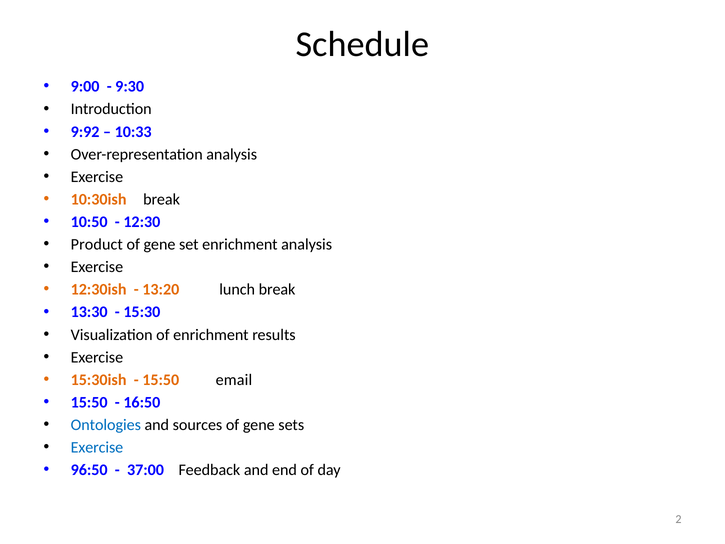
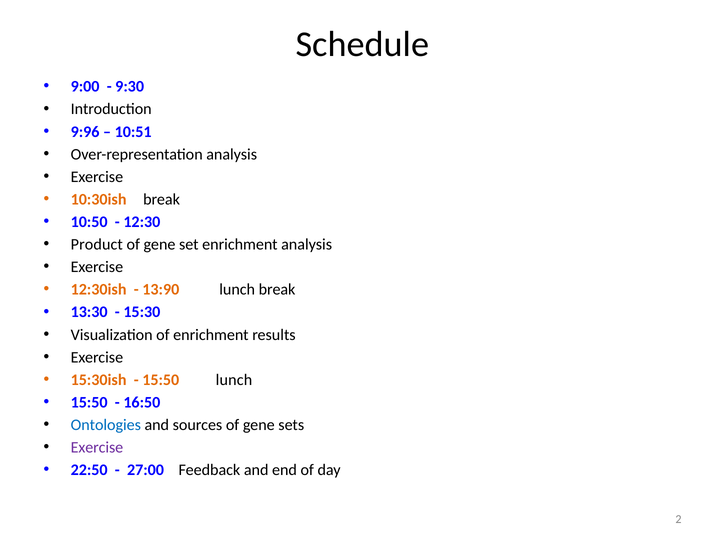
9:92: 9:92 -> 9:96 (85, 132)
10:33: 10:33 -> 10:51 (133, 132)
13:20: 13:20 -> 13:90 (161, 289)
15:50 email: email -> lunch (234, 380)
Exercise colour: blue -> purple (97, 447)
96:50: 96:50 -> 22:50 (89, 470)
37:00: 37:00 -> 27:00 (145, 470)
